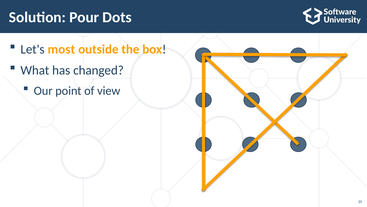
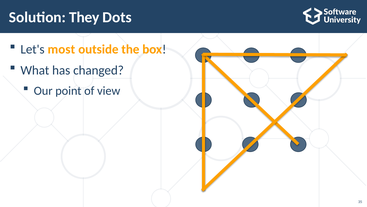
Pour: Pour -> They (84, 17)
